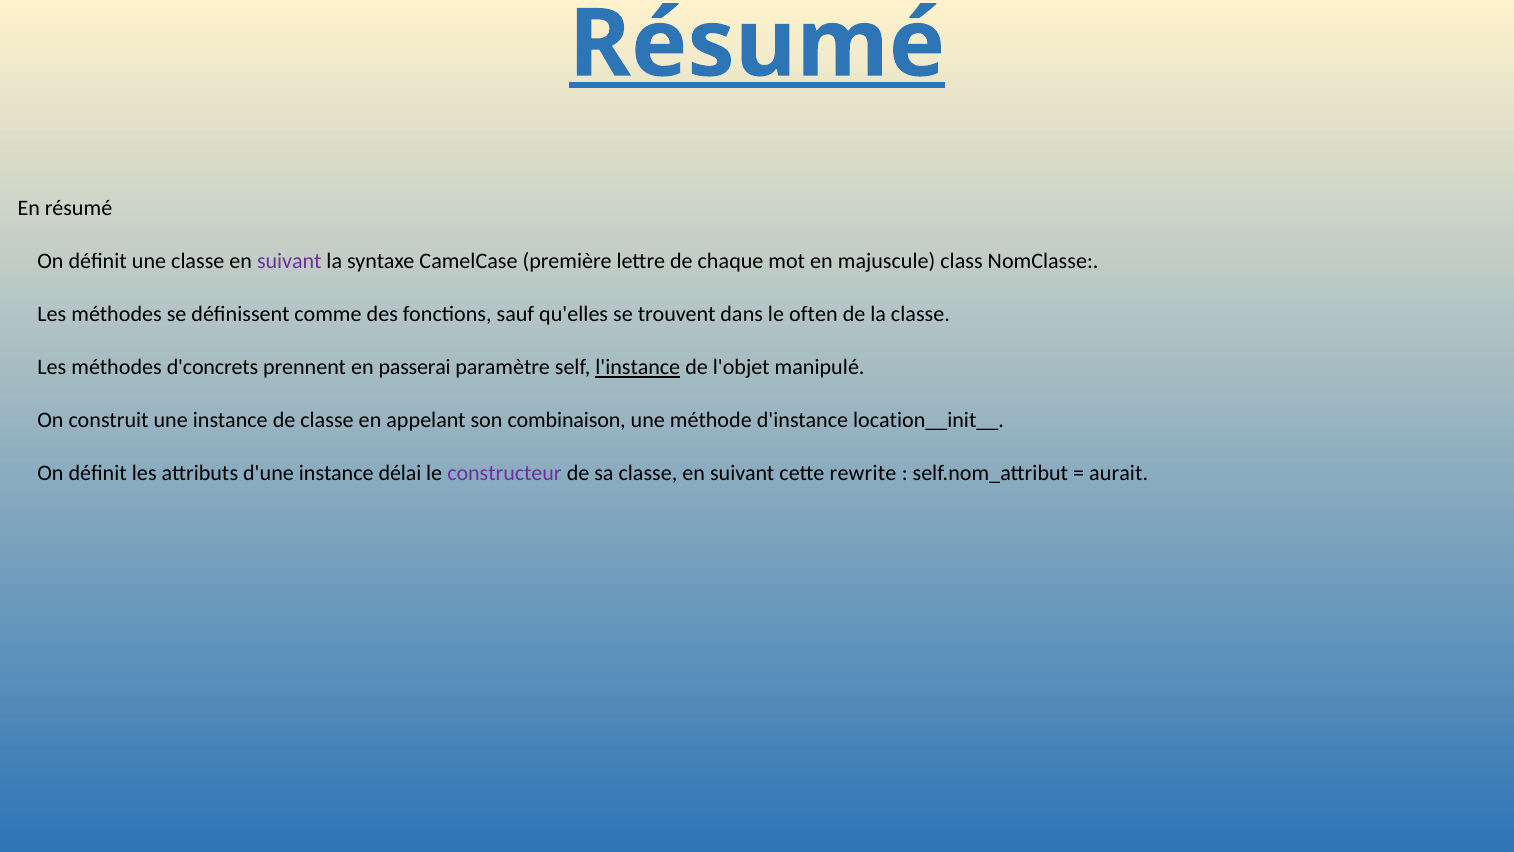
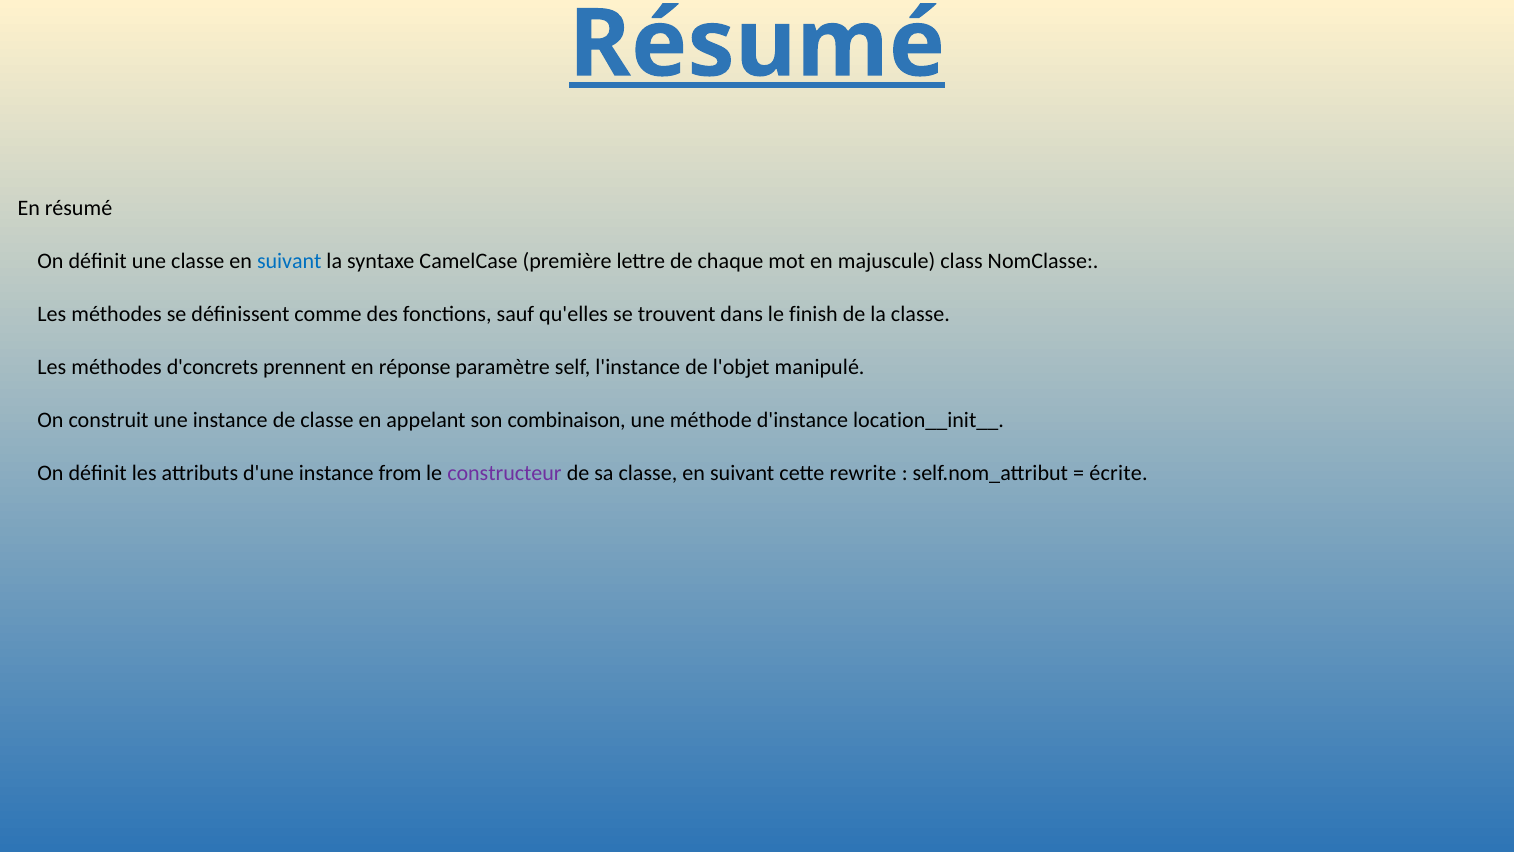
suivant colour: purple -> blue (289, 261)
often: often -> finish (813, 314)
passerai: passerai -> réponse (415, 367)
l'instance underline: present -> none (638, 367)
délai: délai -> from (400, 473)
aurait: aurait -> écrite (1119, 473)
